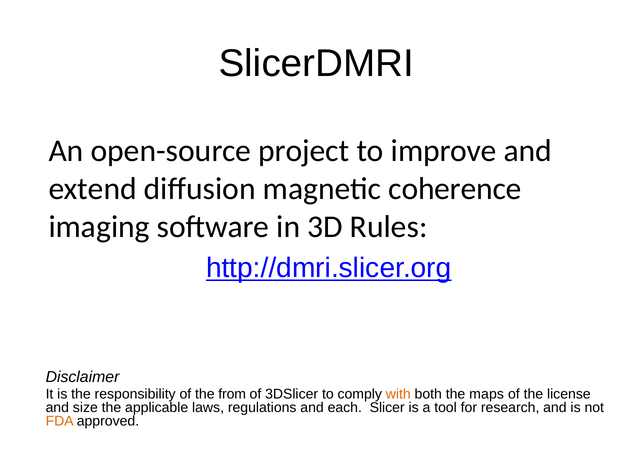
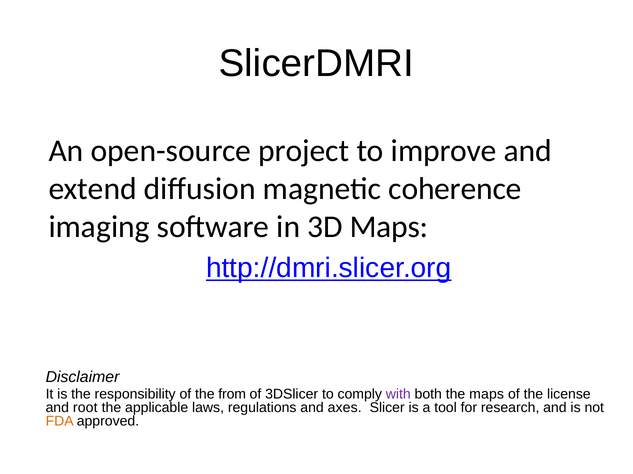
3D Rules: Rules -> Maps (389, 227)
with colour: orange -> purple (398, 395)
size: size -> root (85, 408)
each: each -> axes (345, 408)
